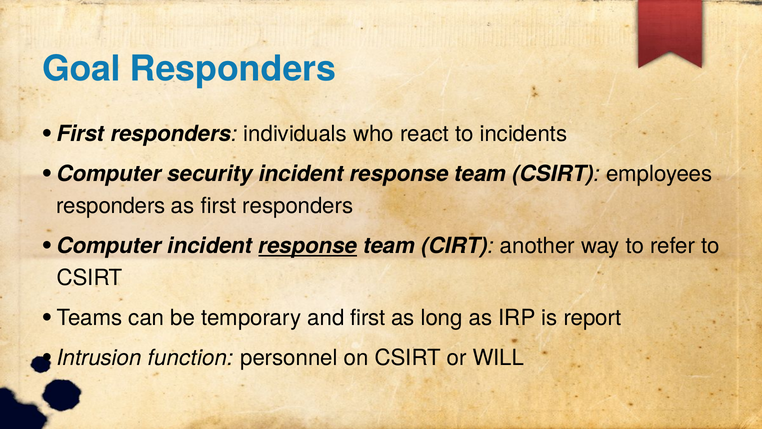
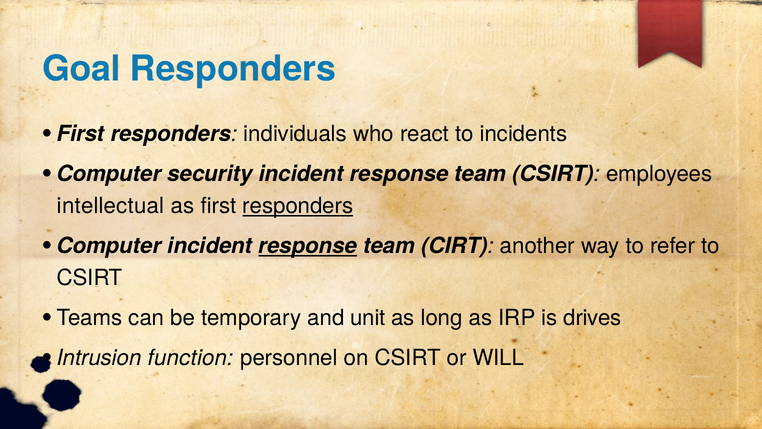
responders: responders -> intellectual (111, 206)
responders underline: none -> present (298, 206)
and first: first -> unit (368, 318)
report: report -> drives (592, 318)
